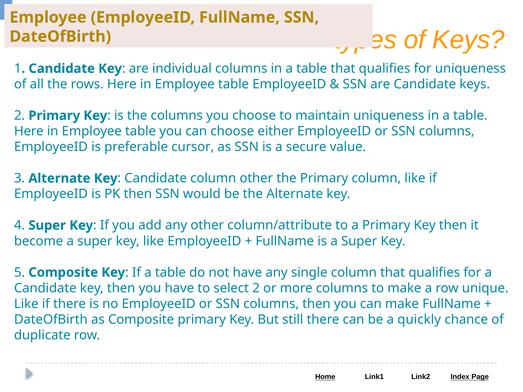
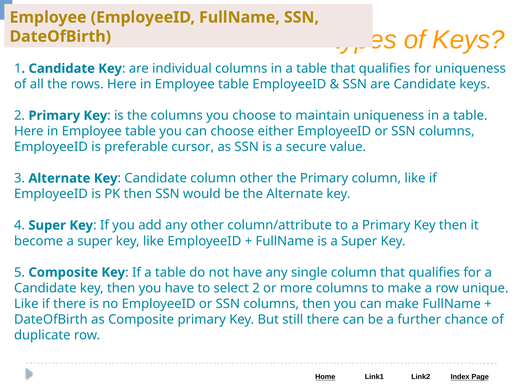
quickly: quickly -> further (419, 320)
